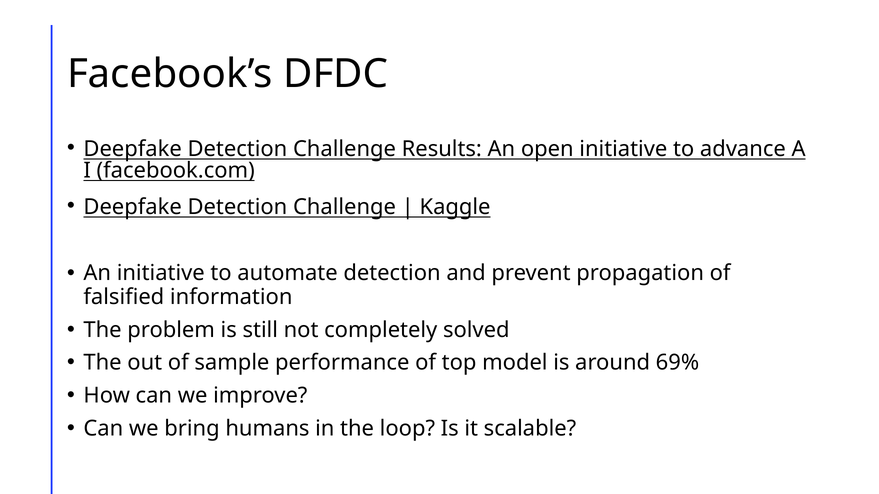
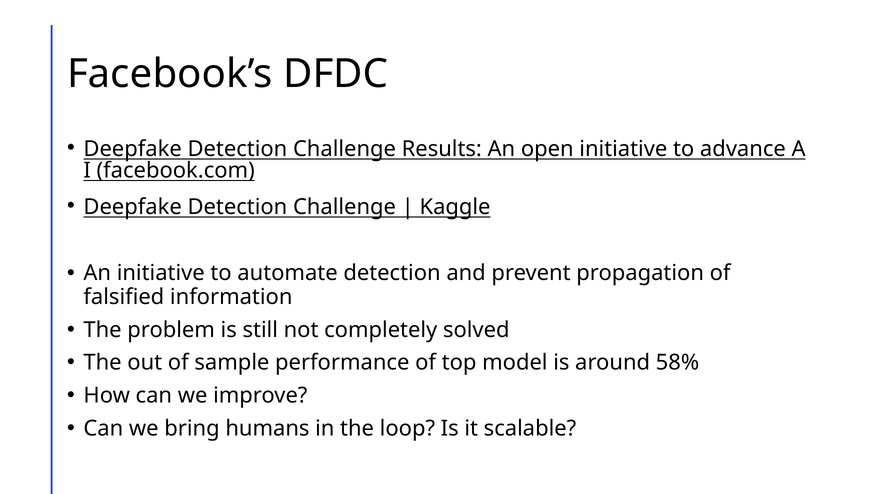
69%: 69% -> 58% (677, 363)
